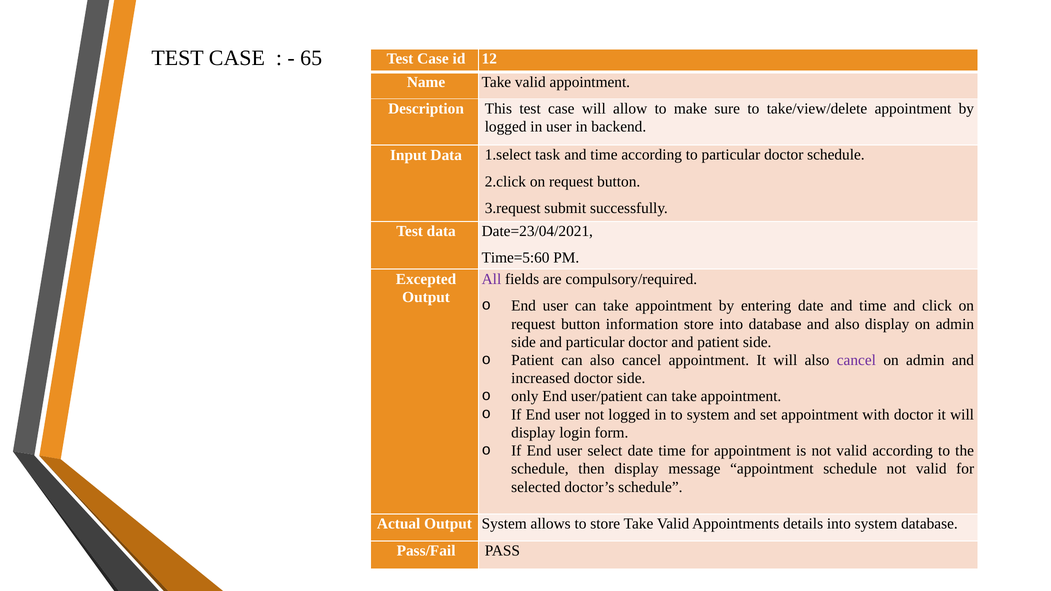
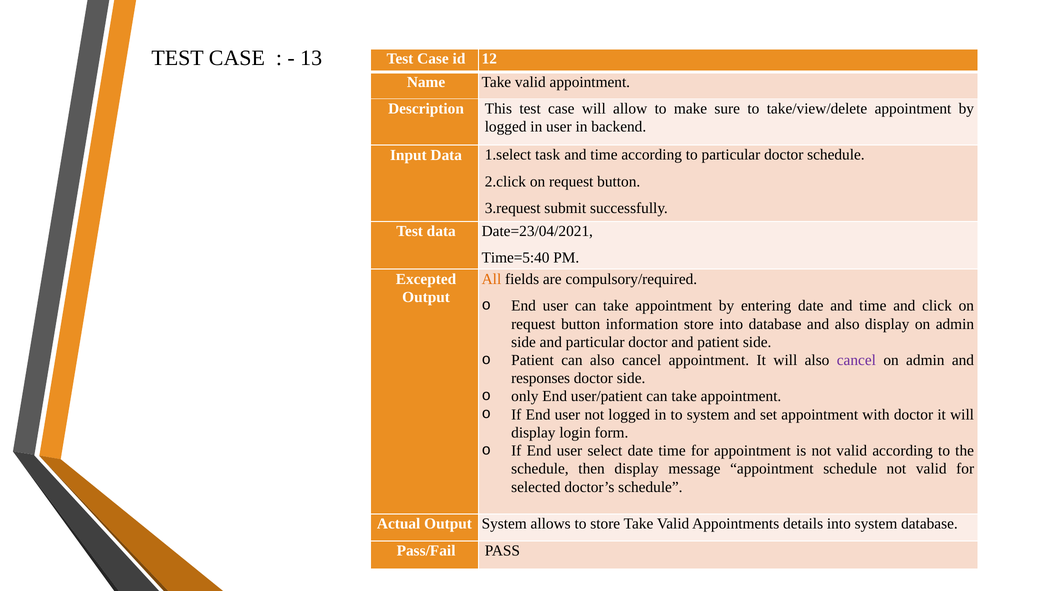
65: 65 -> 13 (311, 58)
Time=5:60: Time=5:60 -> Time=5:40 (516, 258)
All colour: purple -> orange (491, 279)
increased: increased -> responses (541, 378)
